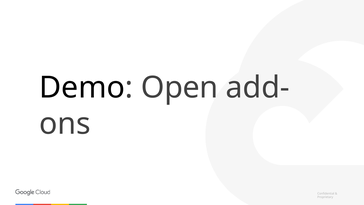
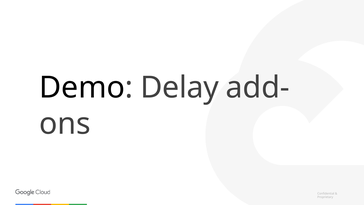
Open: Open -> Delay (180, 87)
